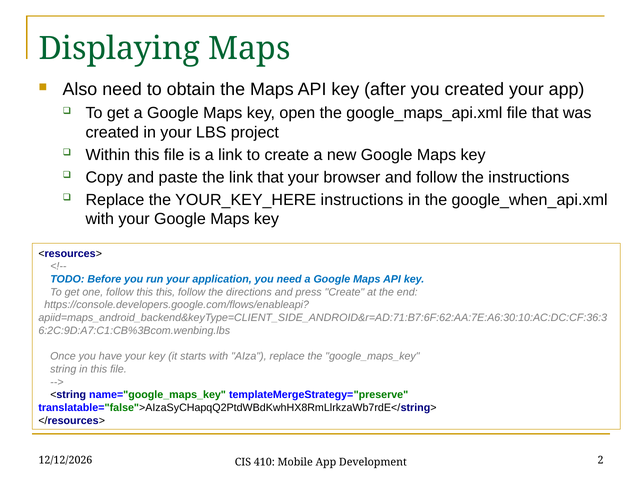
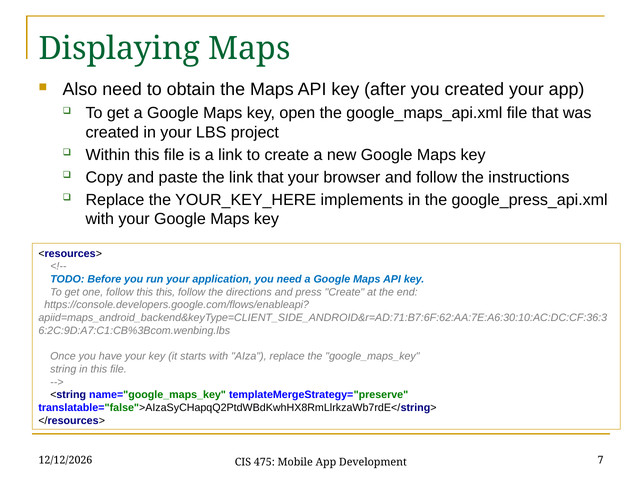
YOUR_KEY_HERE instructions: instructions -> implements (362, 200)
google_when_api.xml: google_when_api.xml -> google_press_api.xml (530, 200)
410: 410 -> 475 (264, 462)
2: 2 -> 7 (601, 460)
